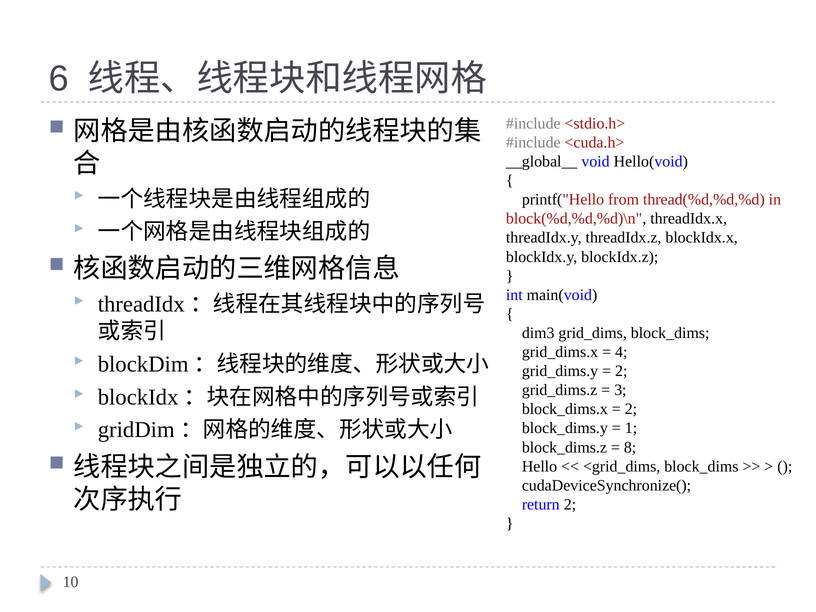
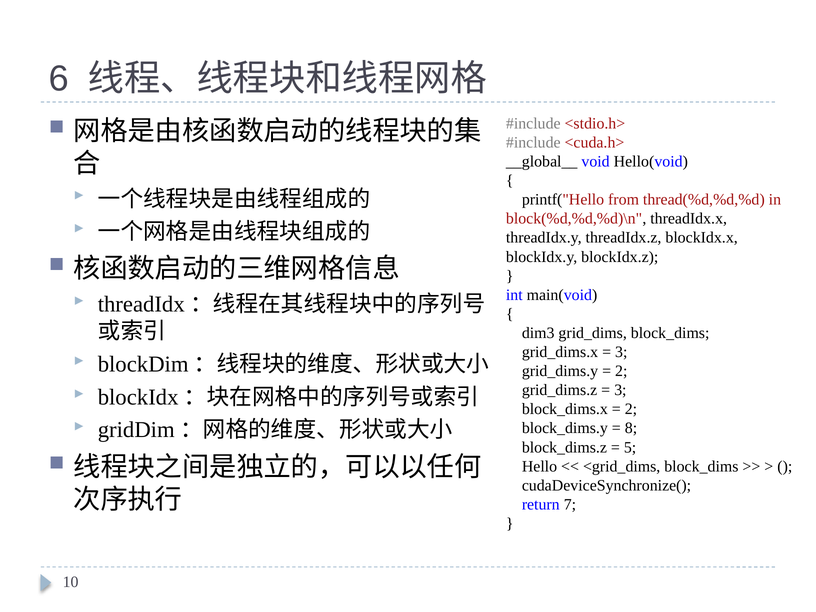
4: 4 -> 3 (621, 352)
1: 1 -> 8 (631, 428)
8: 8 -> 5 (630, 447)
return 2: 2 -> 7 (570, 504)
